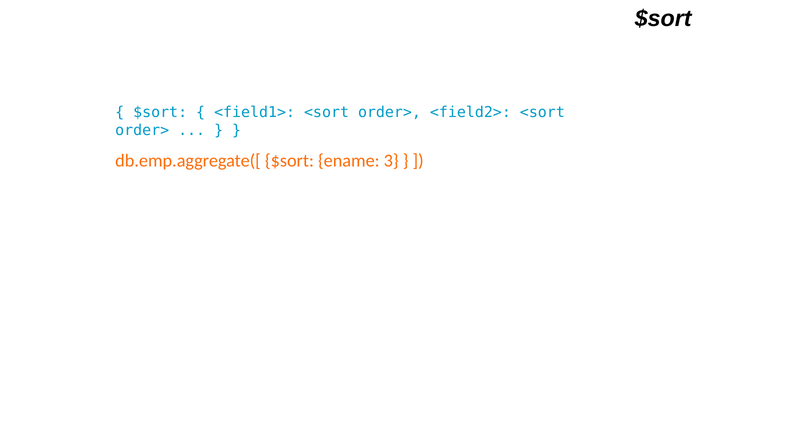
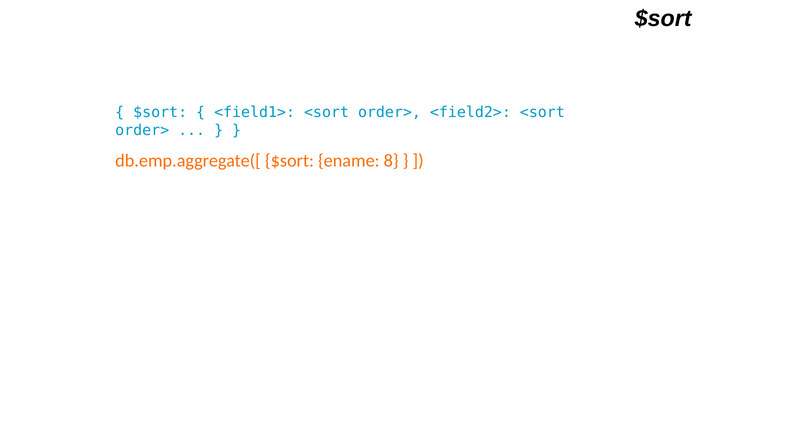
3: 3 -> 8 (391, 161)
